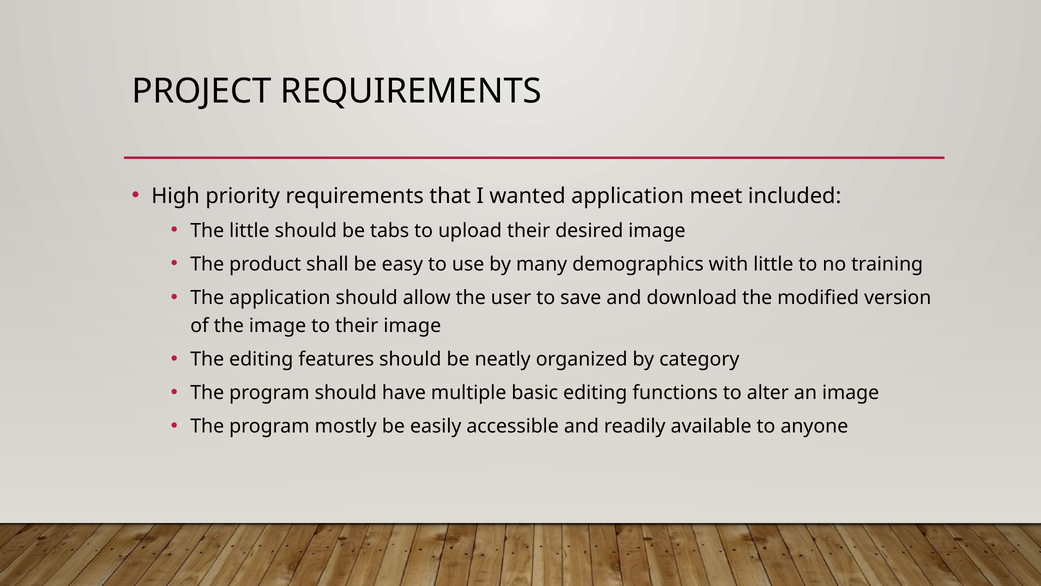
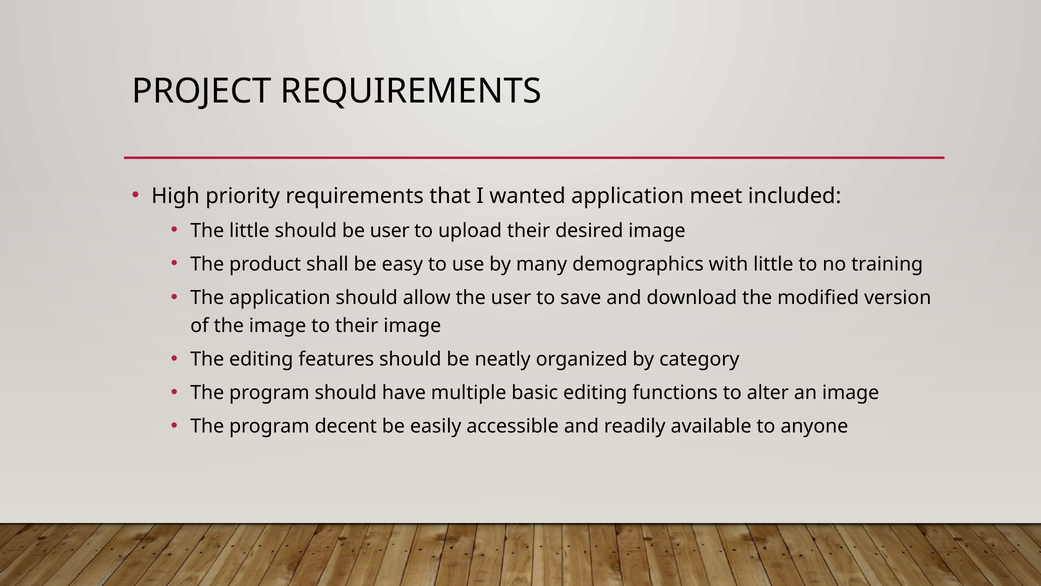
be tabs: tabs -> user (390, 230)
mostly: mostly -> decent (346, 426)
